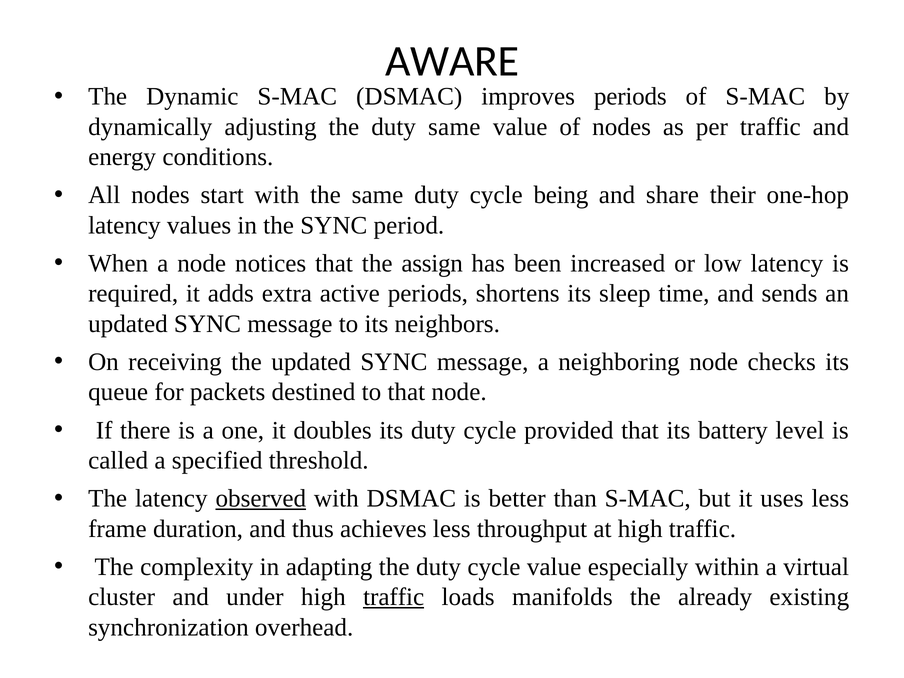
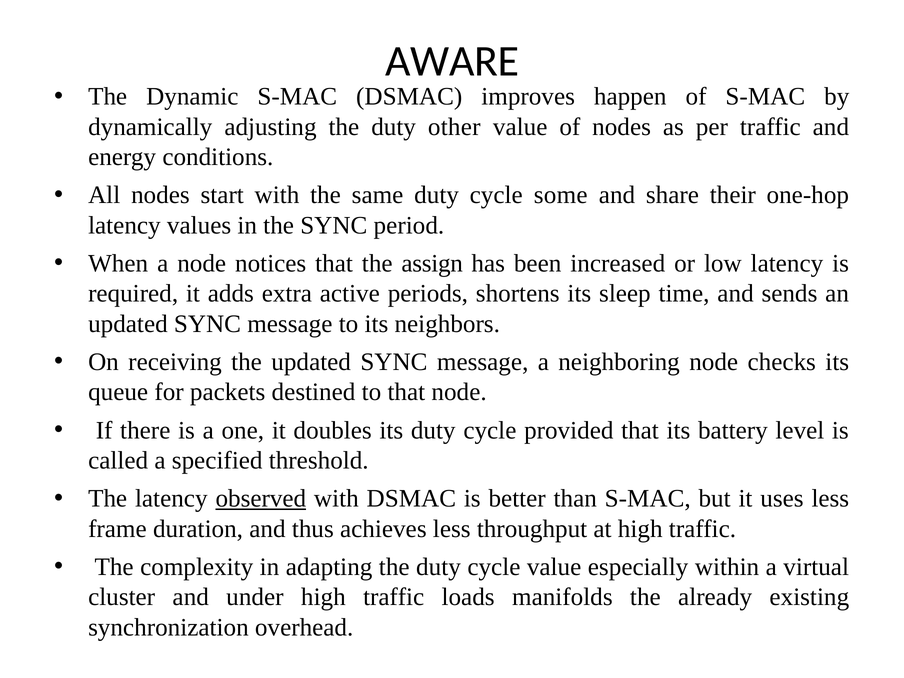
improves periods: periods -> happen (630, 97)
duty same: same -> other (454, 127)
being: being -> some (561, 195)
traffic underline: present -> none (394, 597)
